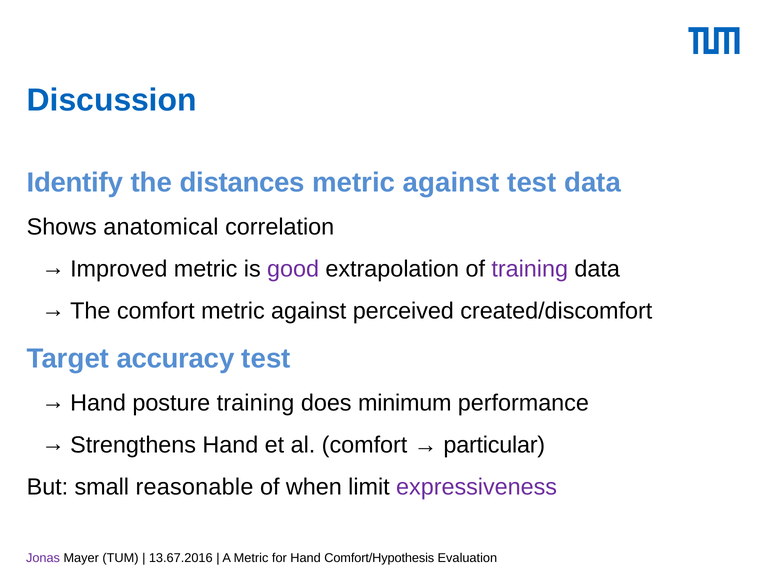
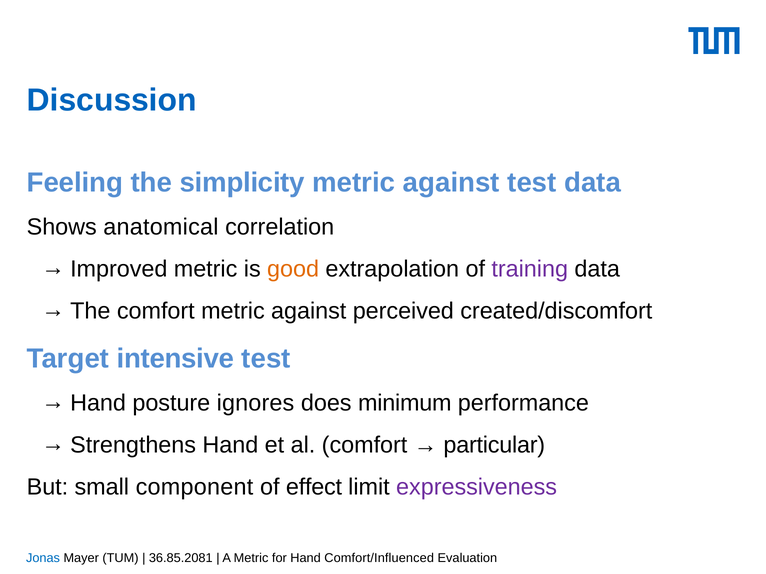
Identify: Identify -> Feeling (75, 183)
distances: distances -> simplicity (242, 183)
good colour: purple -> orange (293, 269)
accuracy: accuracy -> intensive (175, 359)
posture training: training -> ignores (255, 403)
reasonable: reasonable -> component (194, 487)
when: when -> effect (314, 487)
Jonas colour: purple -> blue (43, 558)
13.67.2016: 13.67.2016 -> 36.85.2081 (181, 558)
Comfort/Hypothesis: Comfort/Hypothesis -> Comfort/Influenced (379, 558)
